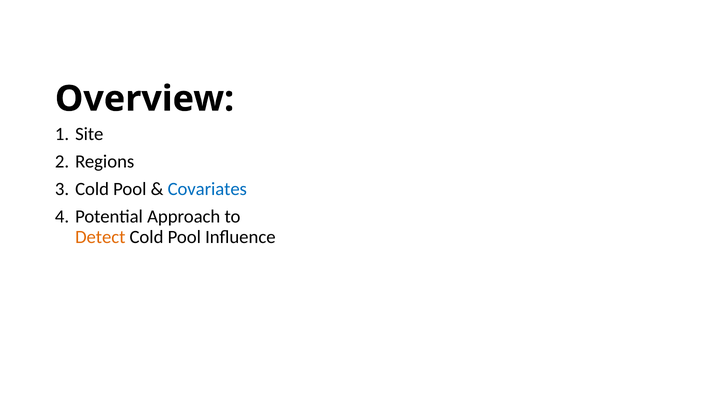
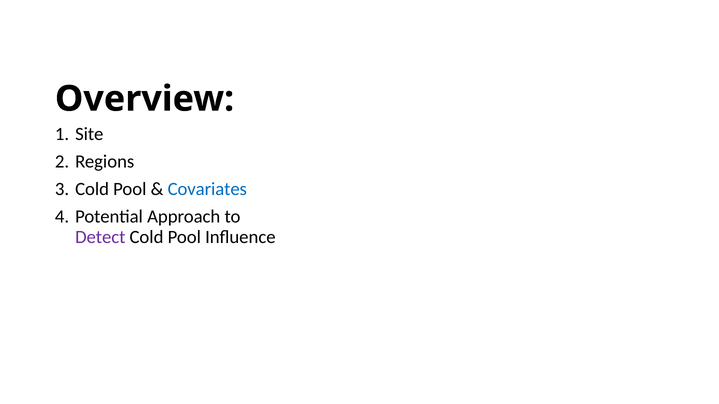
Detect colour: orange -> purple (100, 237)
